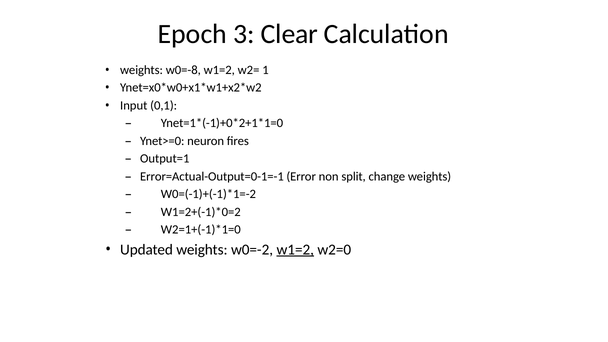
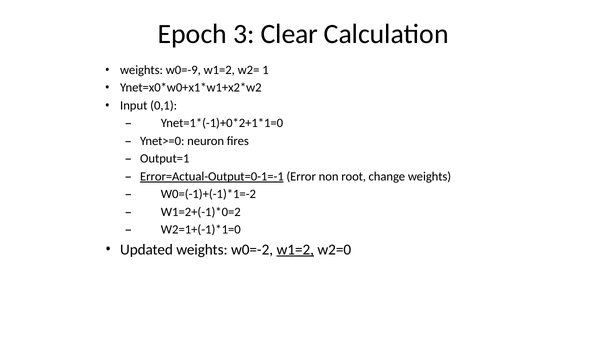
w0=-8: w0=-8 -> w0=-9 (183, 70)
Error=Actual-Output=0-1=-1 underline: none -> present (212, 176)
split: split -> root (354, 176)
